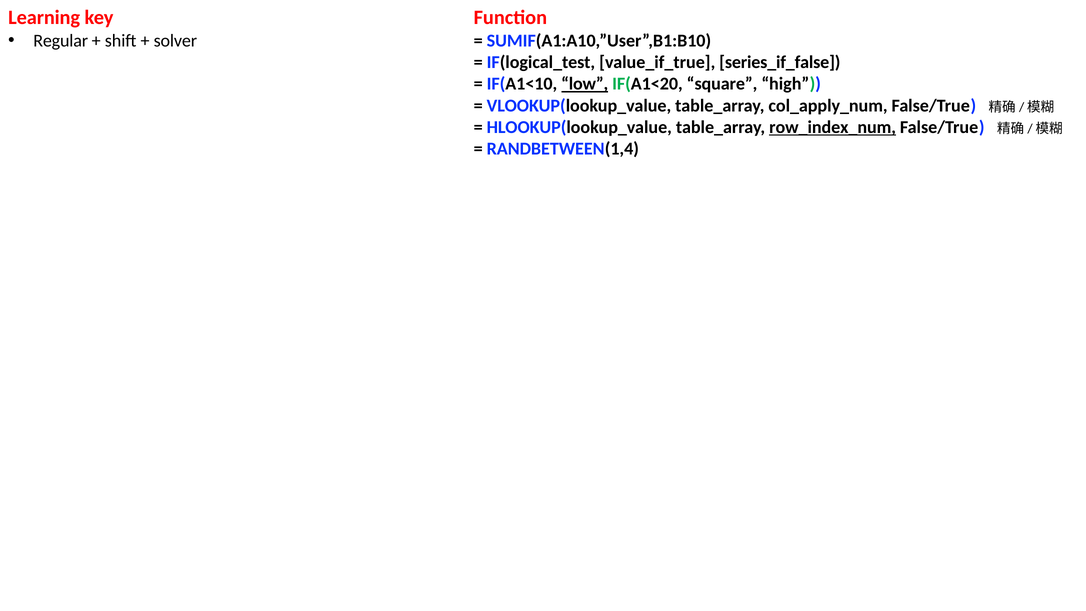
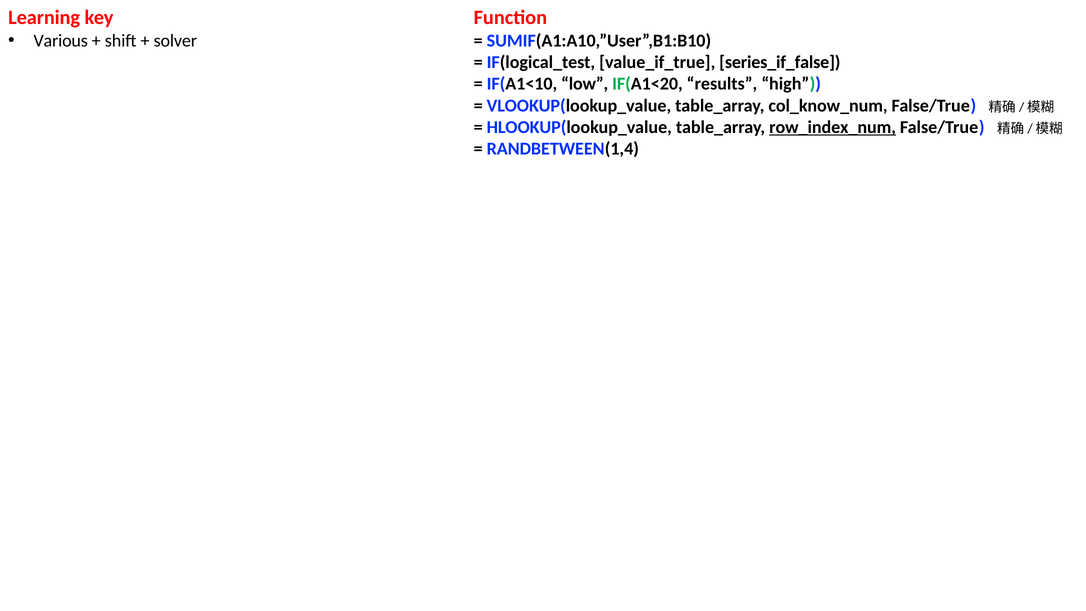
Regular: Regular -> Various (61, 41)
low underline: present -> none (585, 84)
square: square -> results (722, 84)
col_apply_num: col_apply_num -> col_know_num (828, 106)
